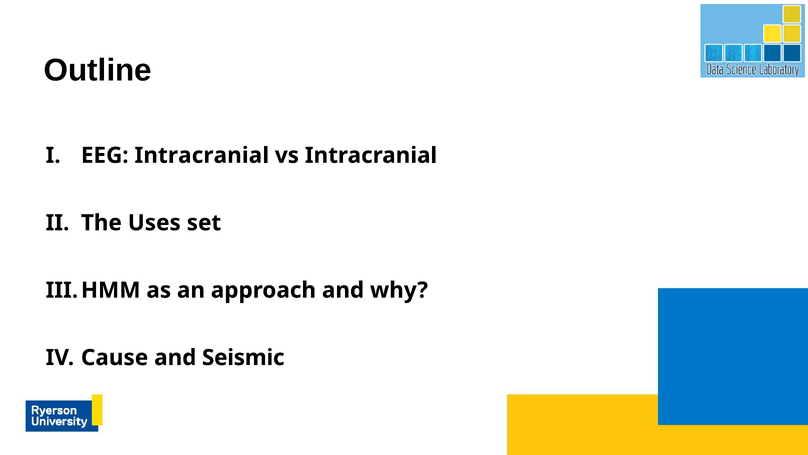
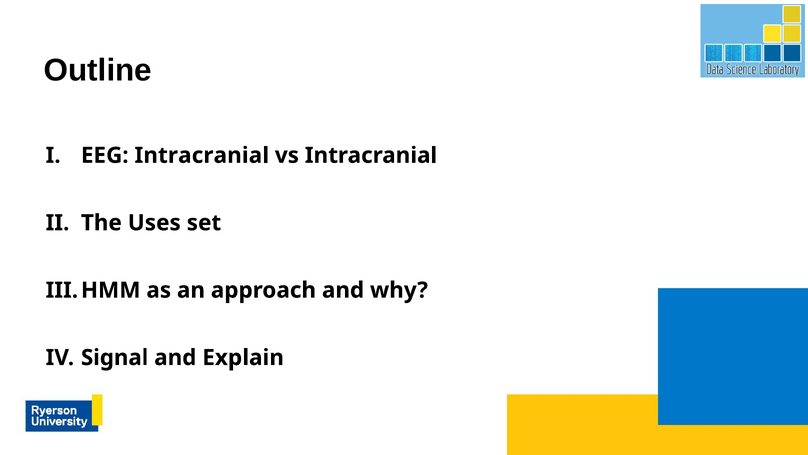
Cause: Cause -> Signal (115, 357)
Seismic: Seismic -> Explain (243, 357)
